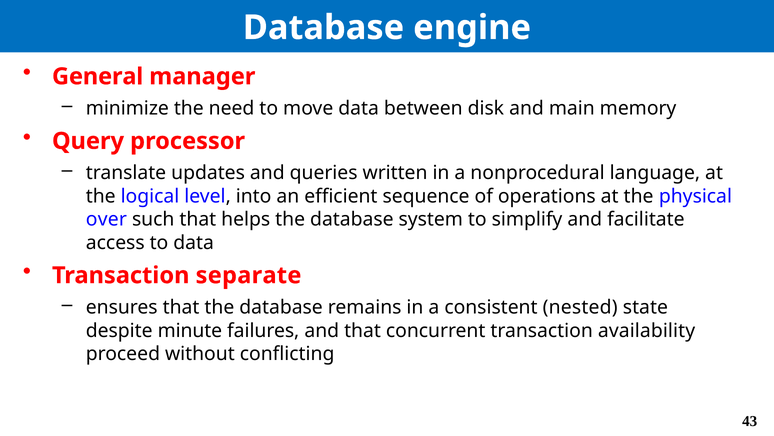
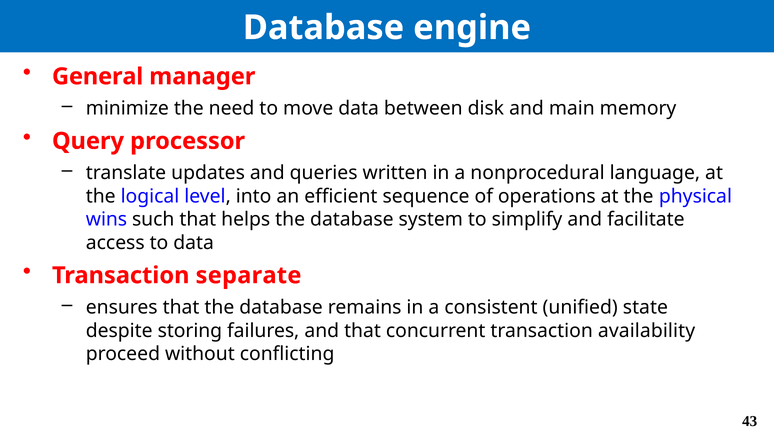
over: over -> wins (106, 219)
nested: nested -> unified (580, 307)
minute: minute -> storing (190, 330)
